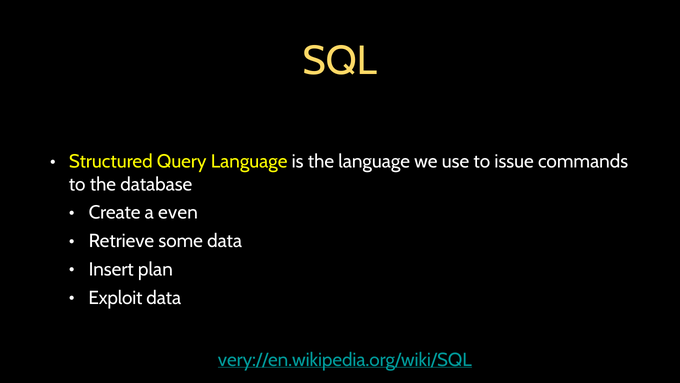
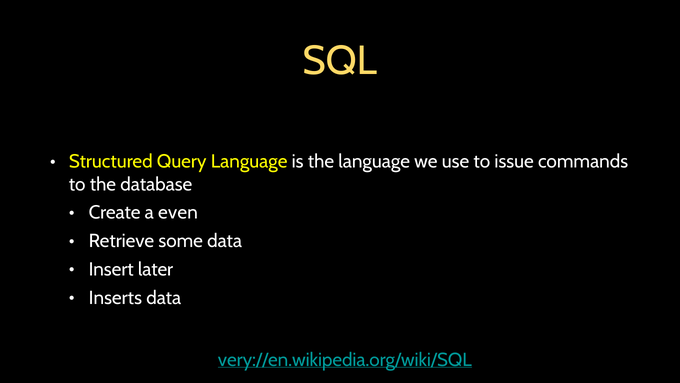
plan: plan -> later (156, 269)
Exploit: Exploit -> Inserts (115, 298)
